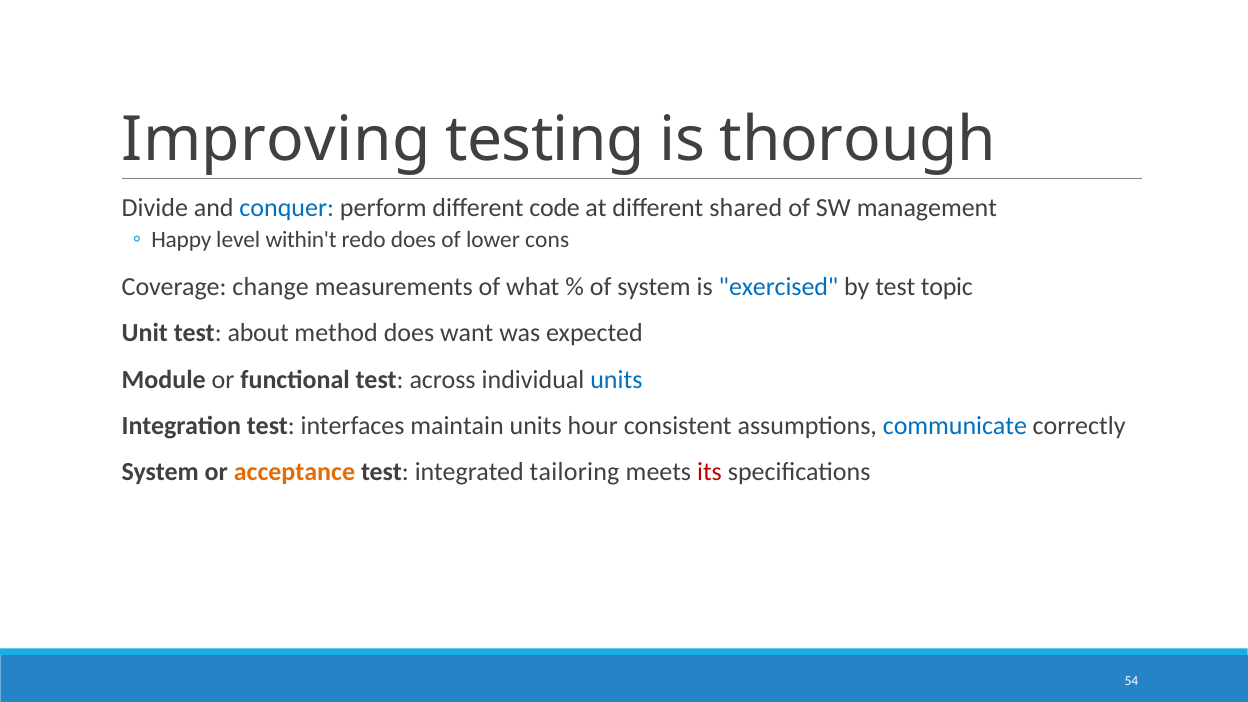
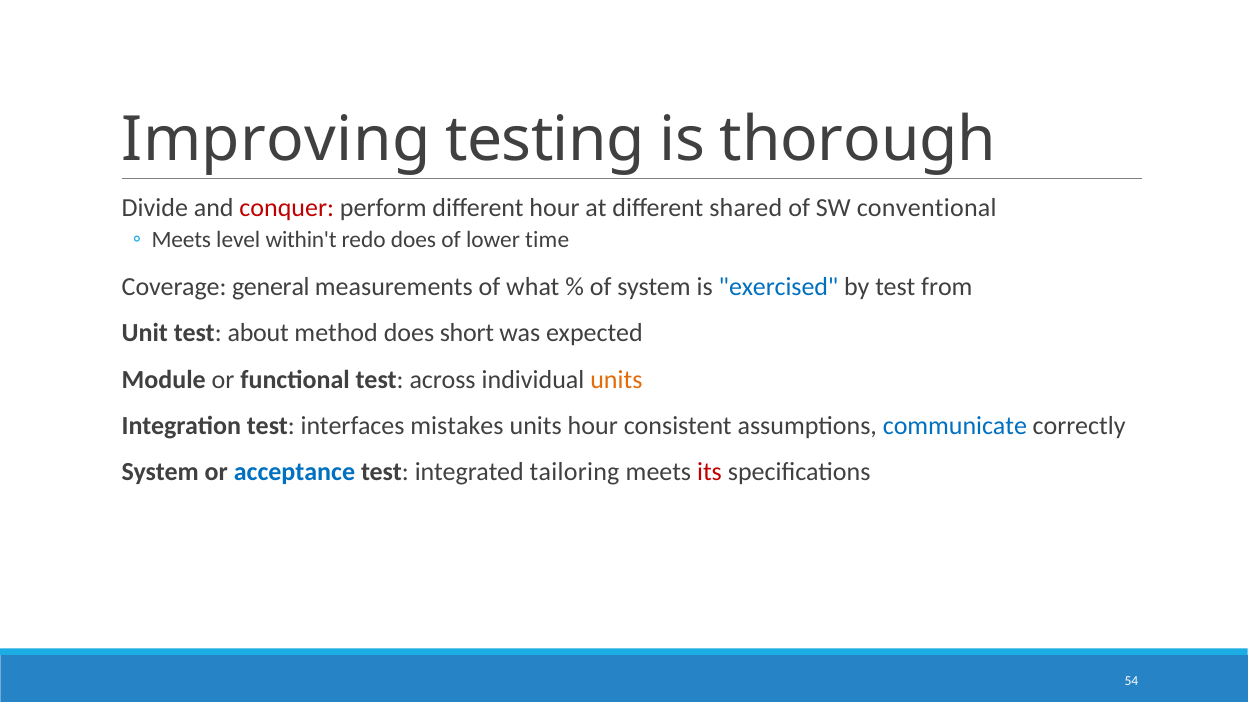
conquer colour: blue -> red (287, 208)
different code: code -> hour (555, 208)
management: management -> conventional (927, 208)
Happy: Happy -> Meets (181, 239)
cons: cons -> time (547, 239)
change: change -> general (271, 287)
topic: topic -> from (947, 287)
want: want -> short (467, 333)
units colour: blue -> orange (616, 379)
maintain: maintain -> mistakes (457, 426)
acceptance colour: orange -> blue (294, 472)
